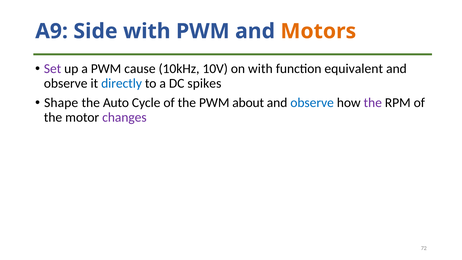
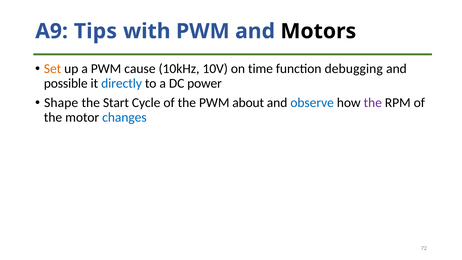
Side: Side -> Tips (95, 31)
Motors colour: orange -> black (318, 31)
Set colour: purple -> orange (53, 69)
on with: with -> time (260, 69)
equivalent: equivalent -> debugging (354, 69)
observe: observe -> possible (66, 83)
spikes: spikes -> power (204, 83)
Auto: Auto -> Start (116, 103)
changes colour: purple -> blue (124, 117)
